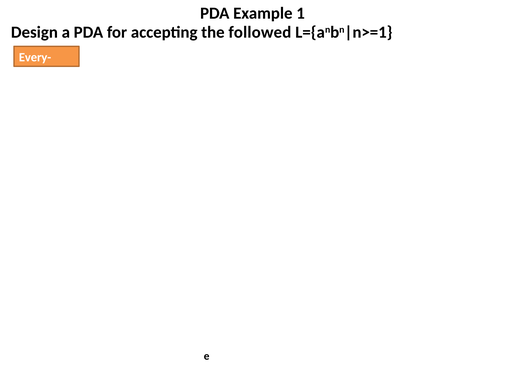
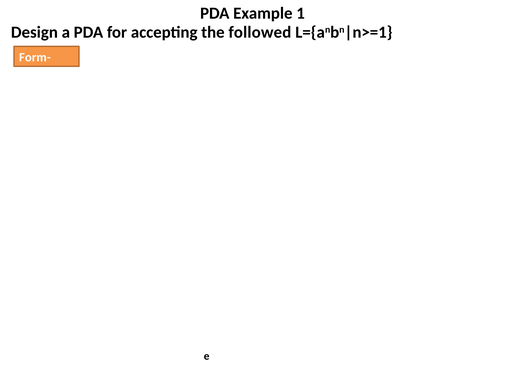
Every-: Every- -> Form- (35, 57)
